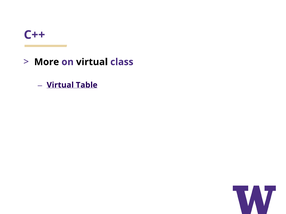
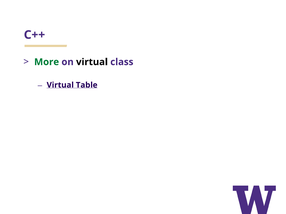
More colour: black -> green (47, 62)
